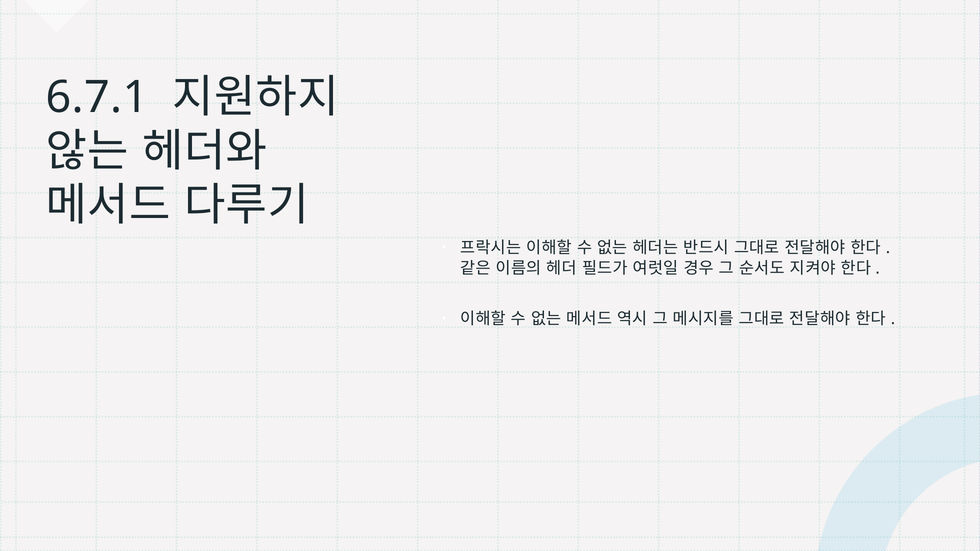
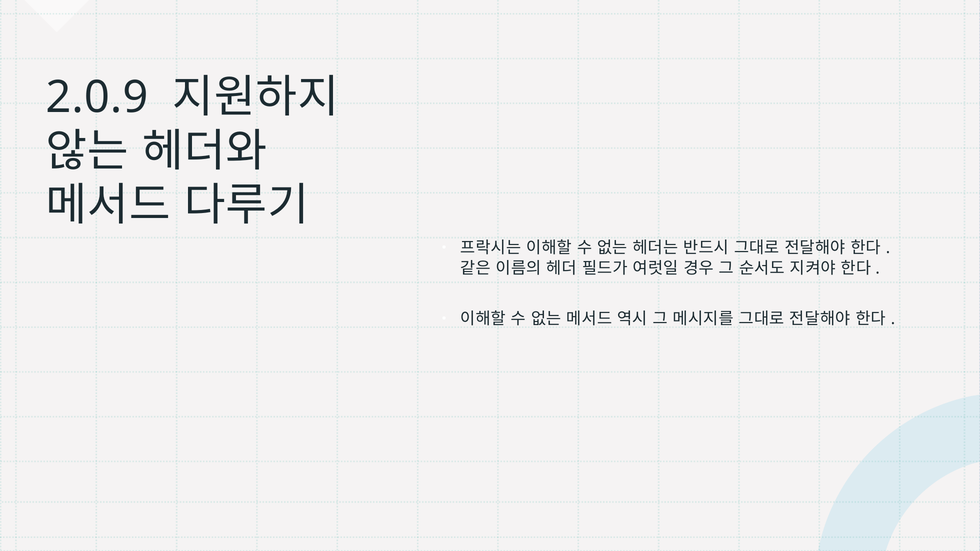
6.7.1: 6.7.1 -> 2.0.9 (97, 98)
